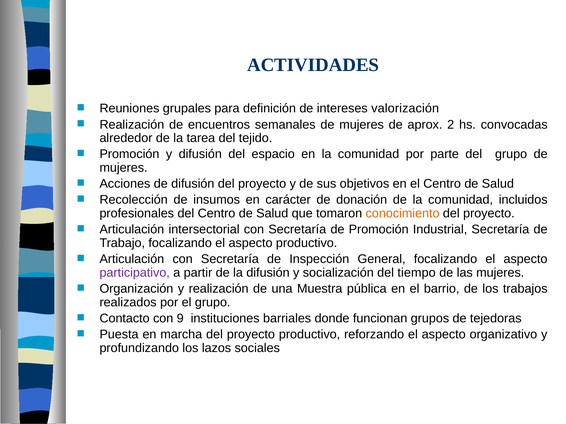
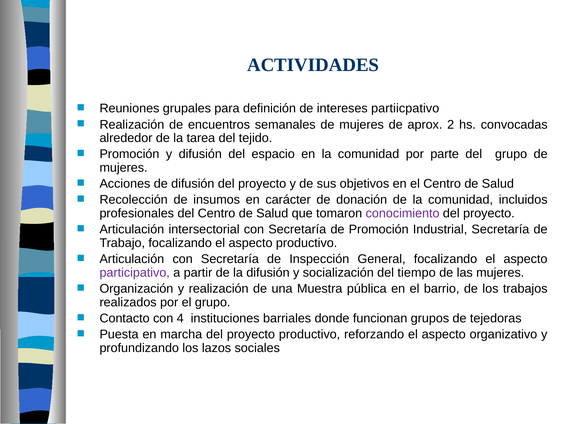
valorización: valorización -> partiicpativo (405, 109)
conocimiento colour: orange -> purple (403, 214)
9: 9 -> 4 (180, 319)
